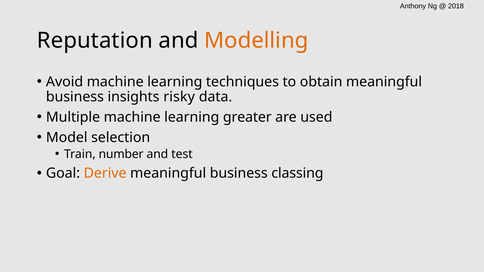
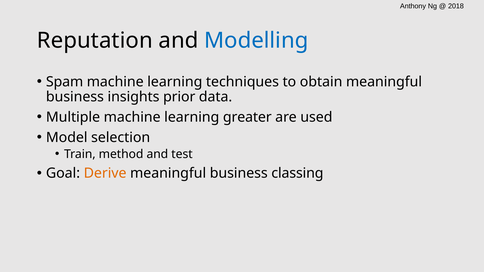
Modelling colour: orange -> blue (256, 41)
Avoid: Avoid -> Spam (65, 82)
risky: risky -> prior (179, 97)
number: number -> method (121, 154)
